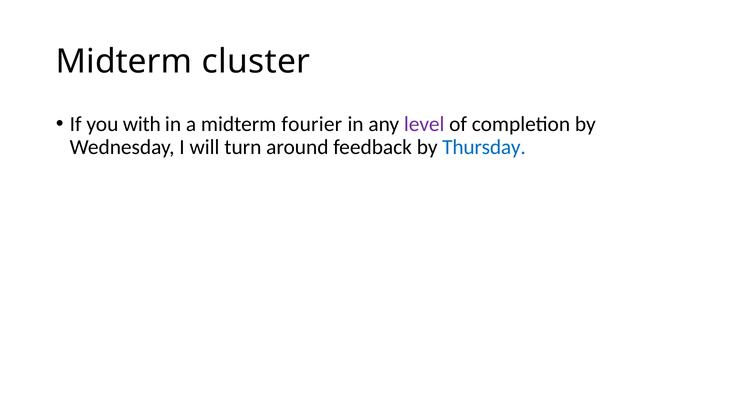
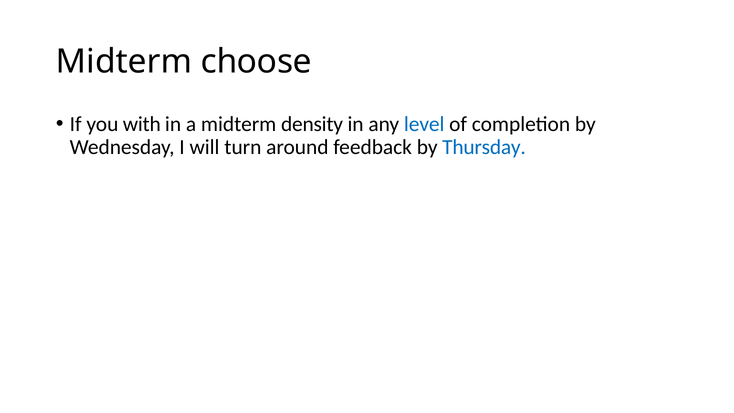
cluster: cluster -> choose (256, 62)
fourier: fourier -> density (312, 124)
level colour: purple -> blue (424, 124)
